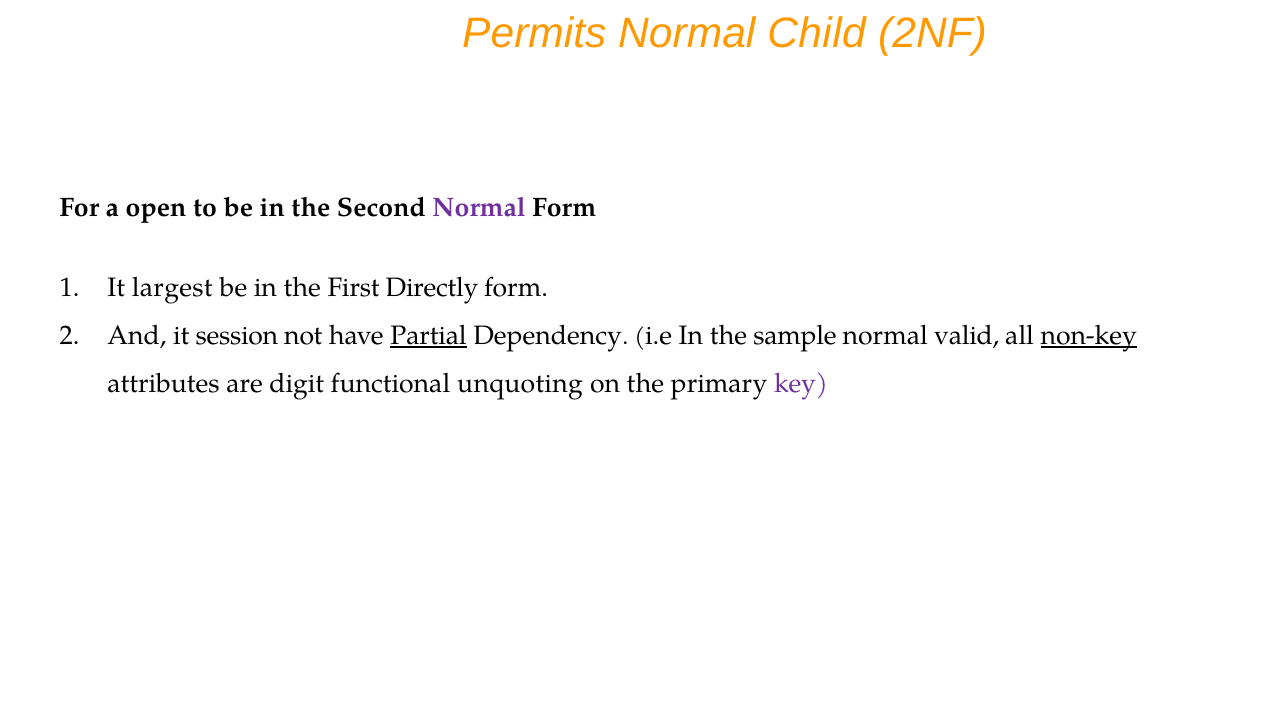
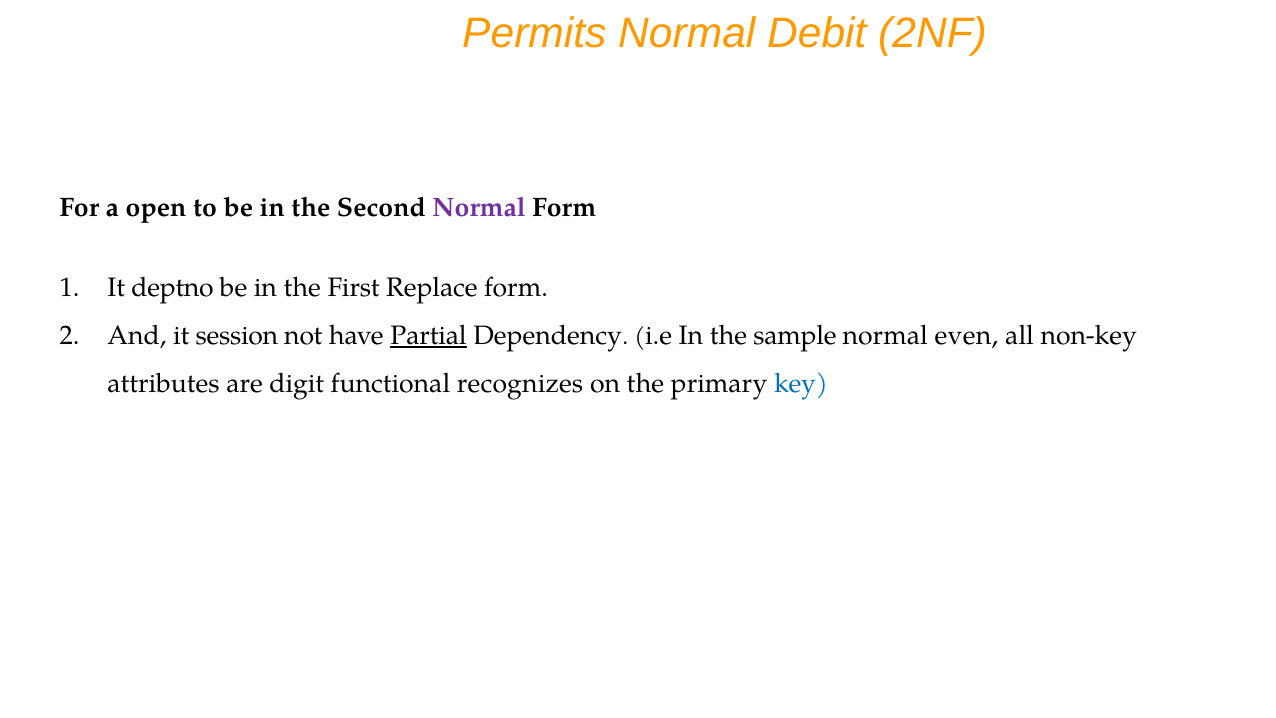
Child: Child -> Debit (817, 33)
largest: largest -> deptno (172, 288)
Directly: Directly -> Replace (432, 288)
valid: valid -> even (966, 336)
non-key underline: present -> none (1089, 336)
unquoting: unquoting -> recognizes (520, 384)
key colour: purple -> blue (801, 384)
